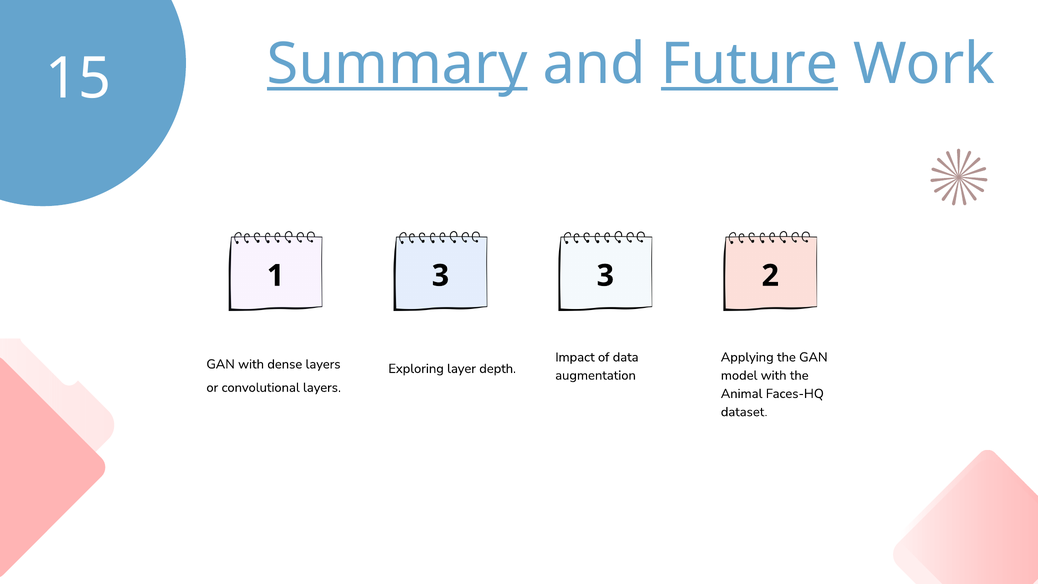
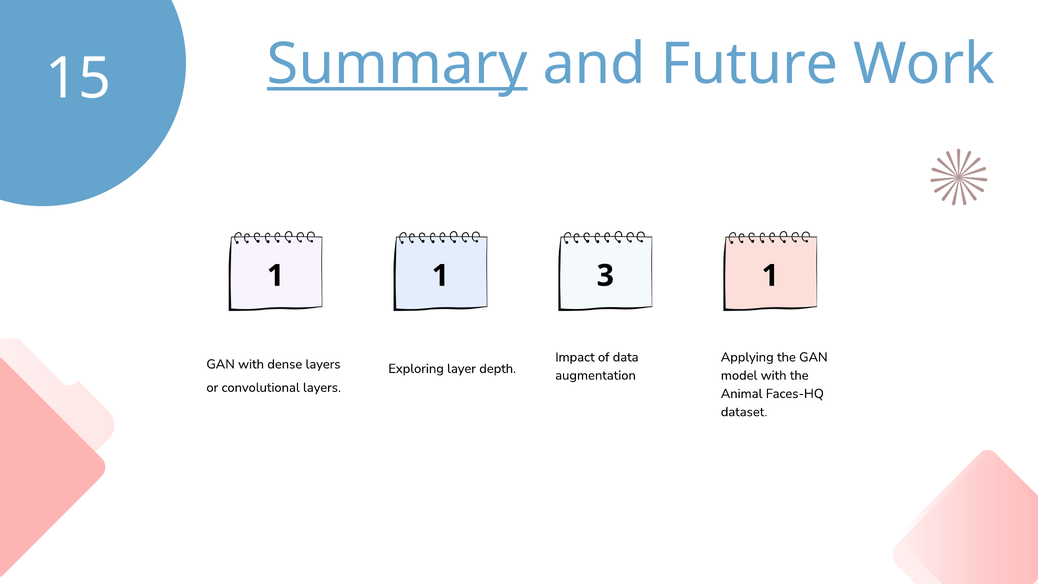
Future underline: present -> none (750, 64)
1 3: 3 -> 1 (440, 276)
3 2: 2 -> 1 (770, 276)
